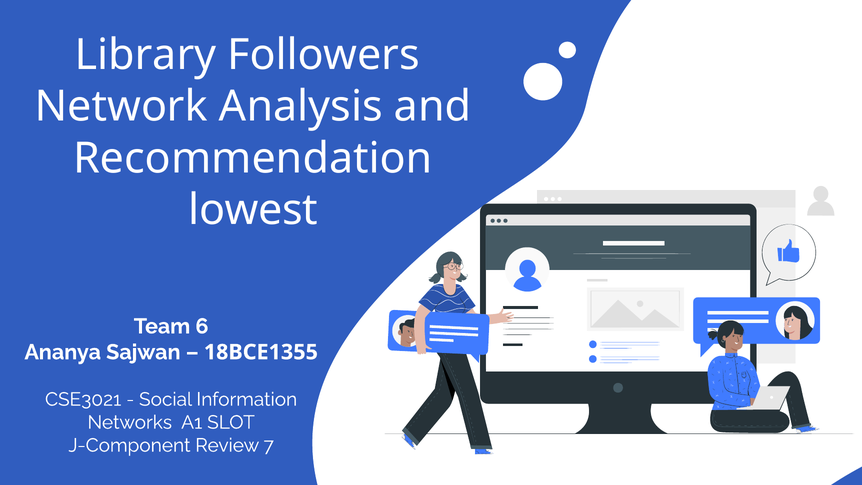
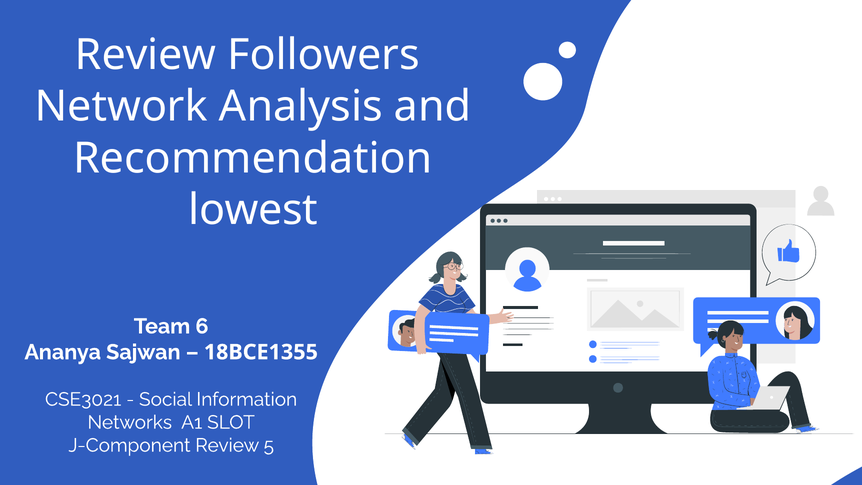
Library: Library -> Review (146, 55)
7: 7 -> 5 (269, 445)
